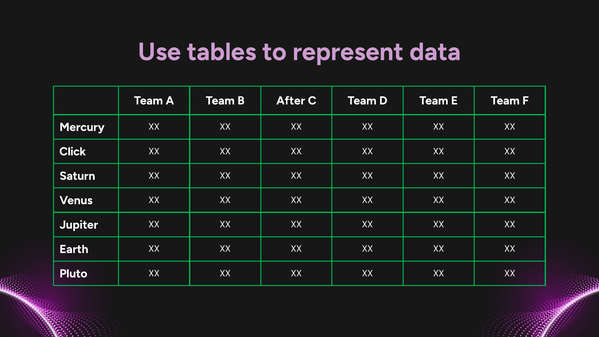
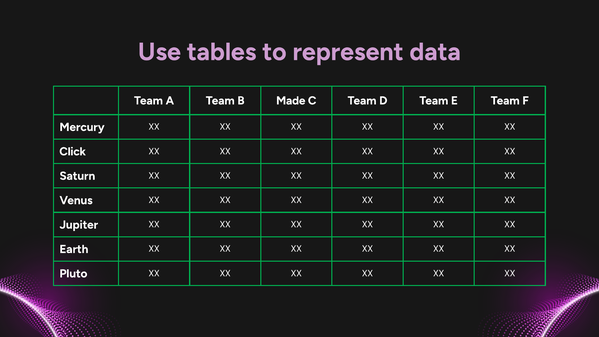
After: After -> Made (291, 101)
